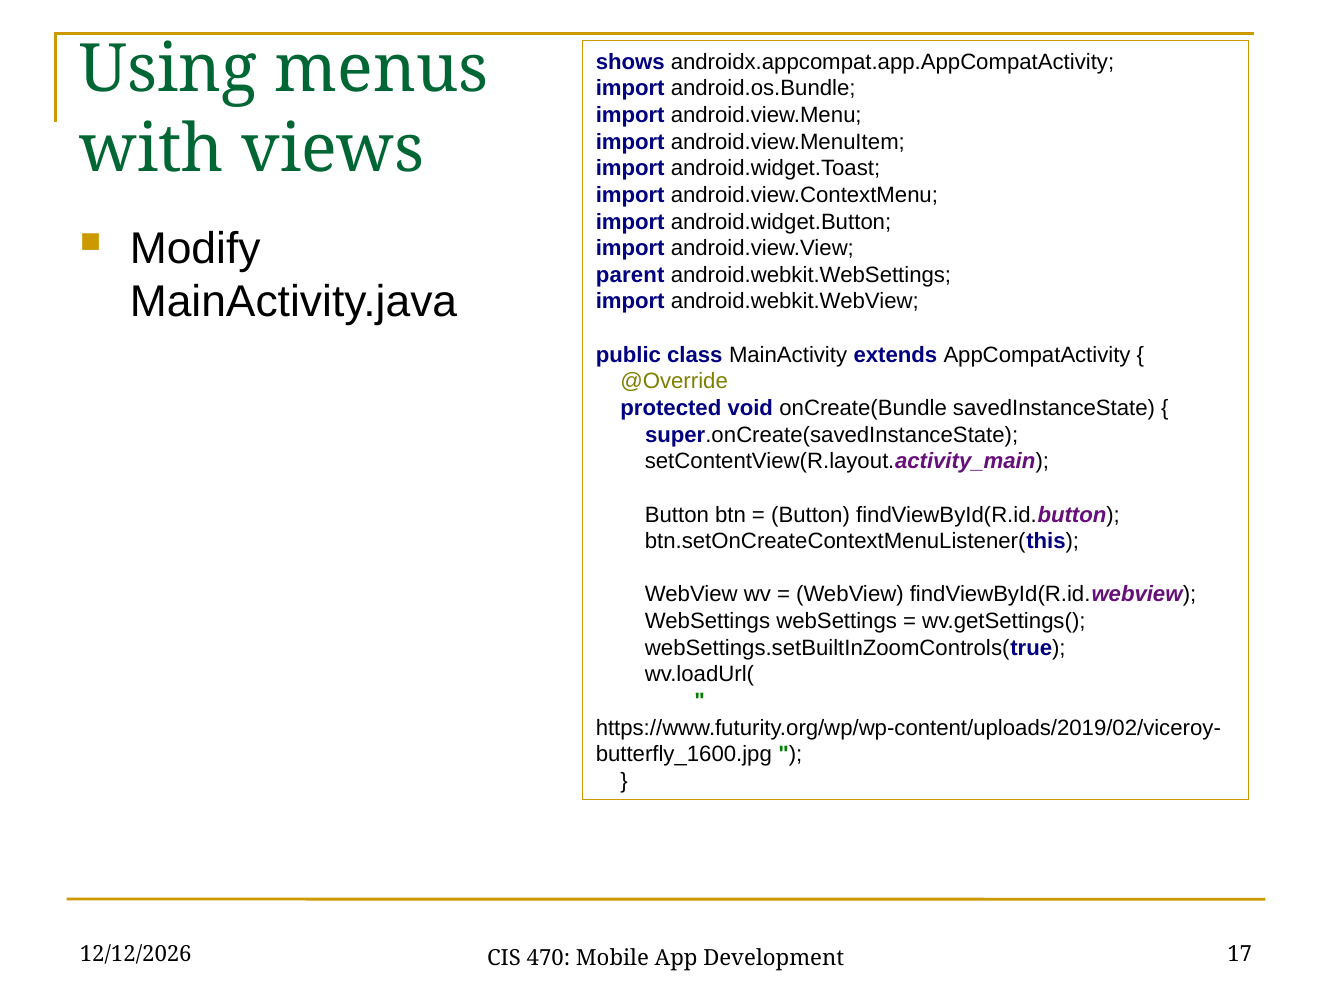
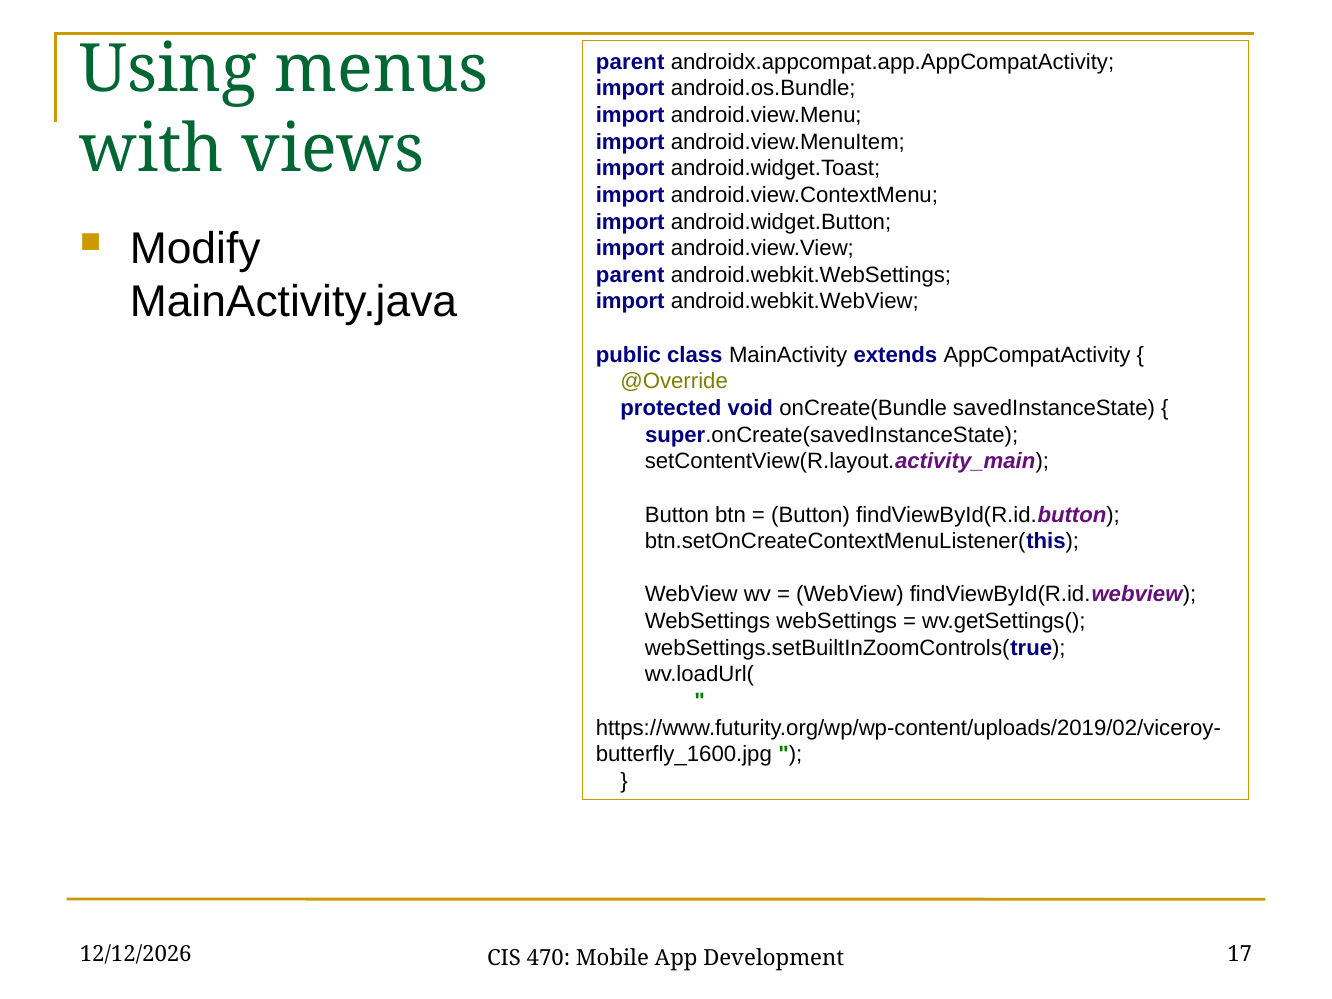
shows: shows -> parent (630, 62)
